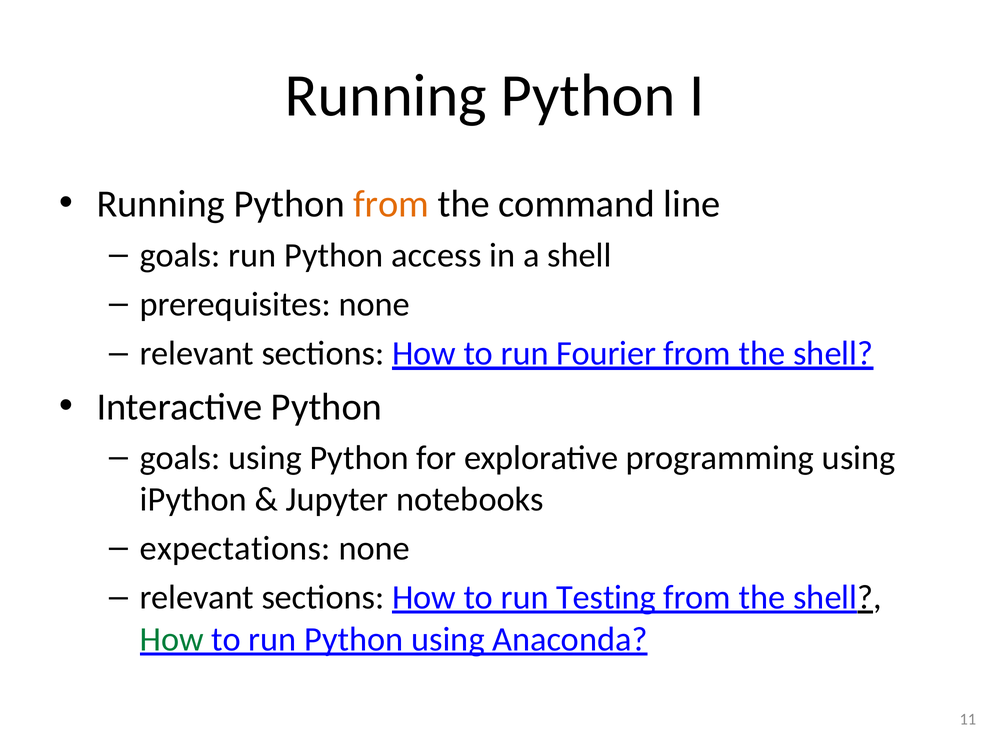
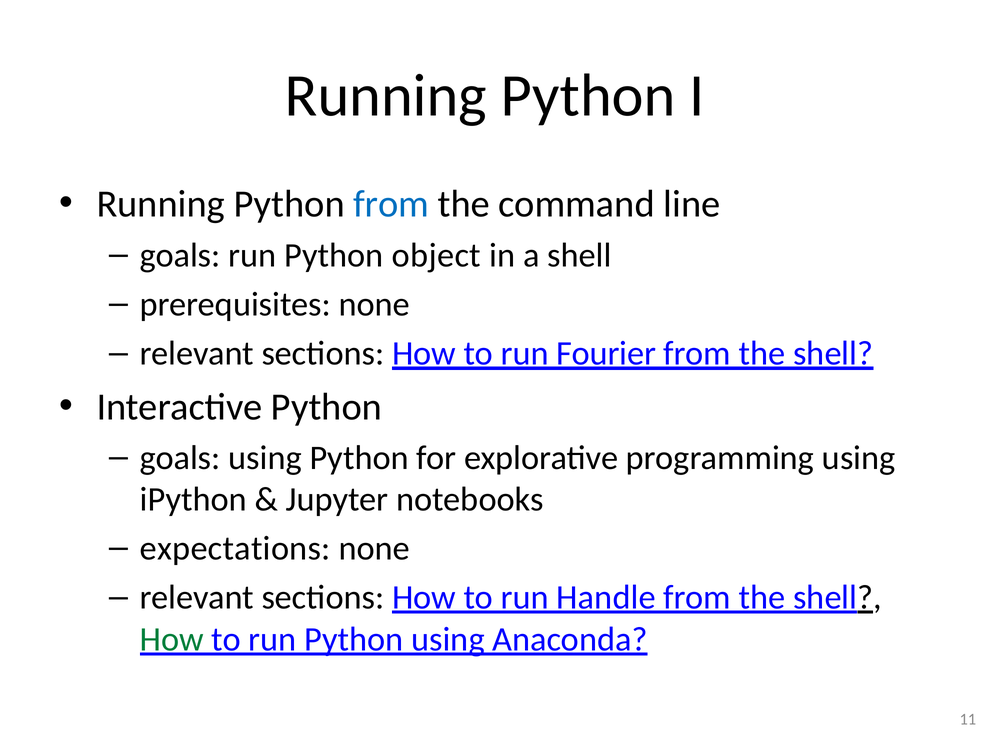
from colour: orange -> blue (391, 204)
access: access -> object (436, 255)
Testing: Testing -> Handle (606, 597)
